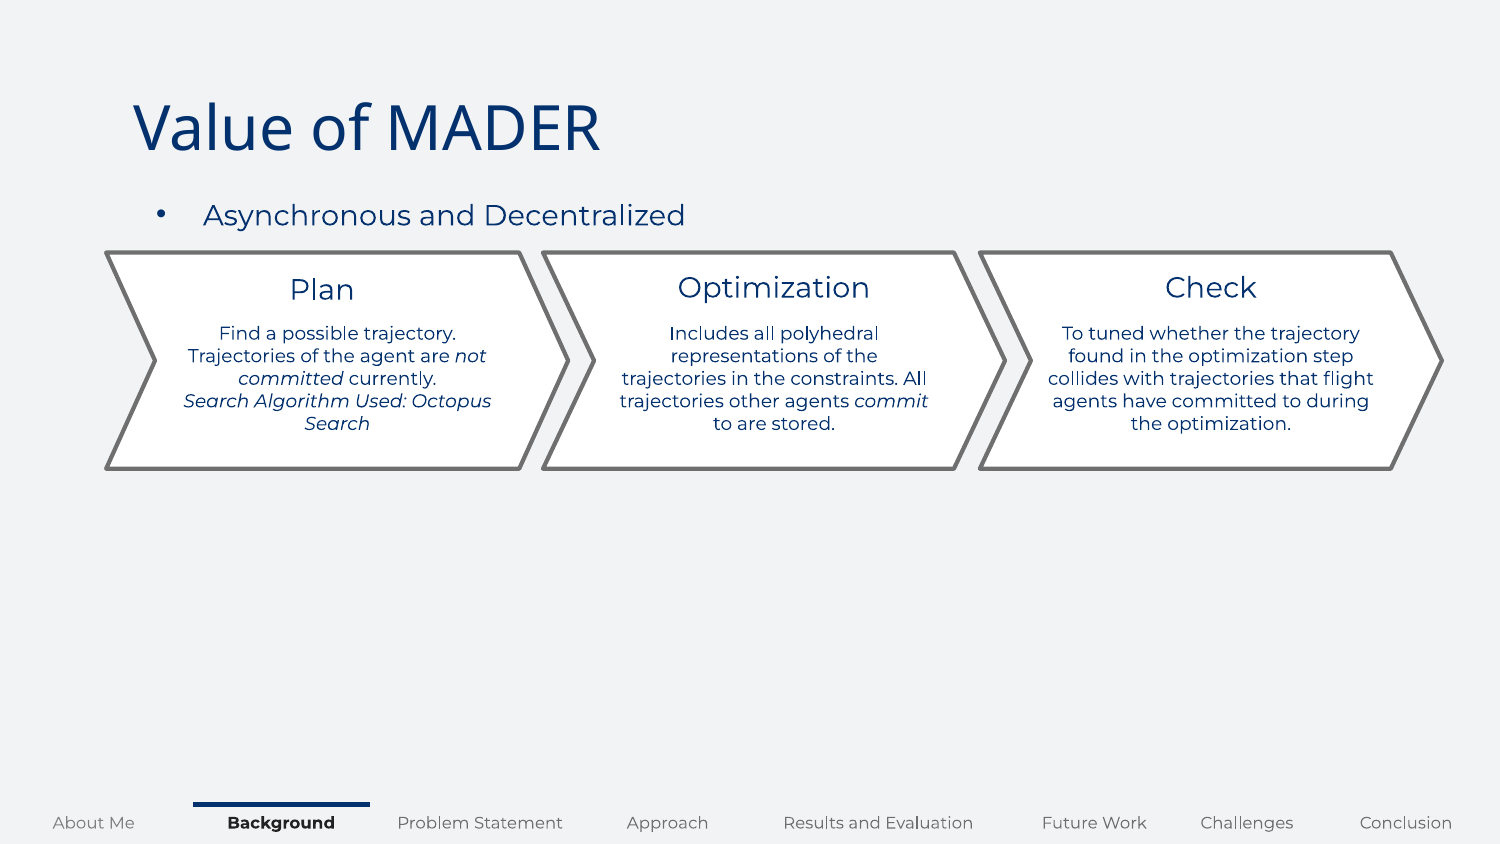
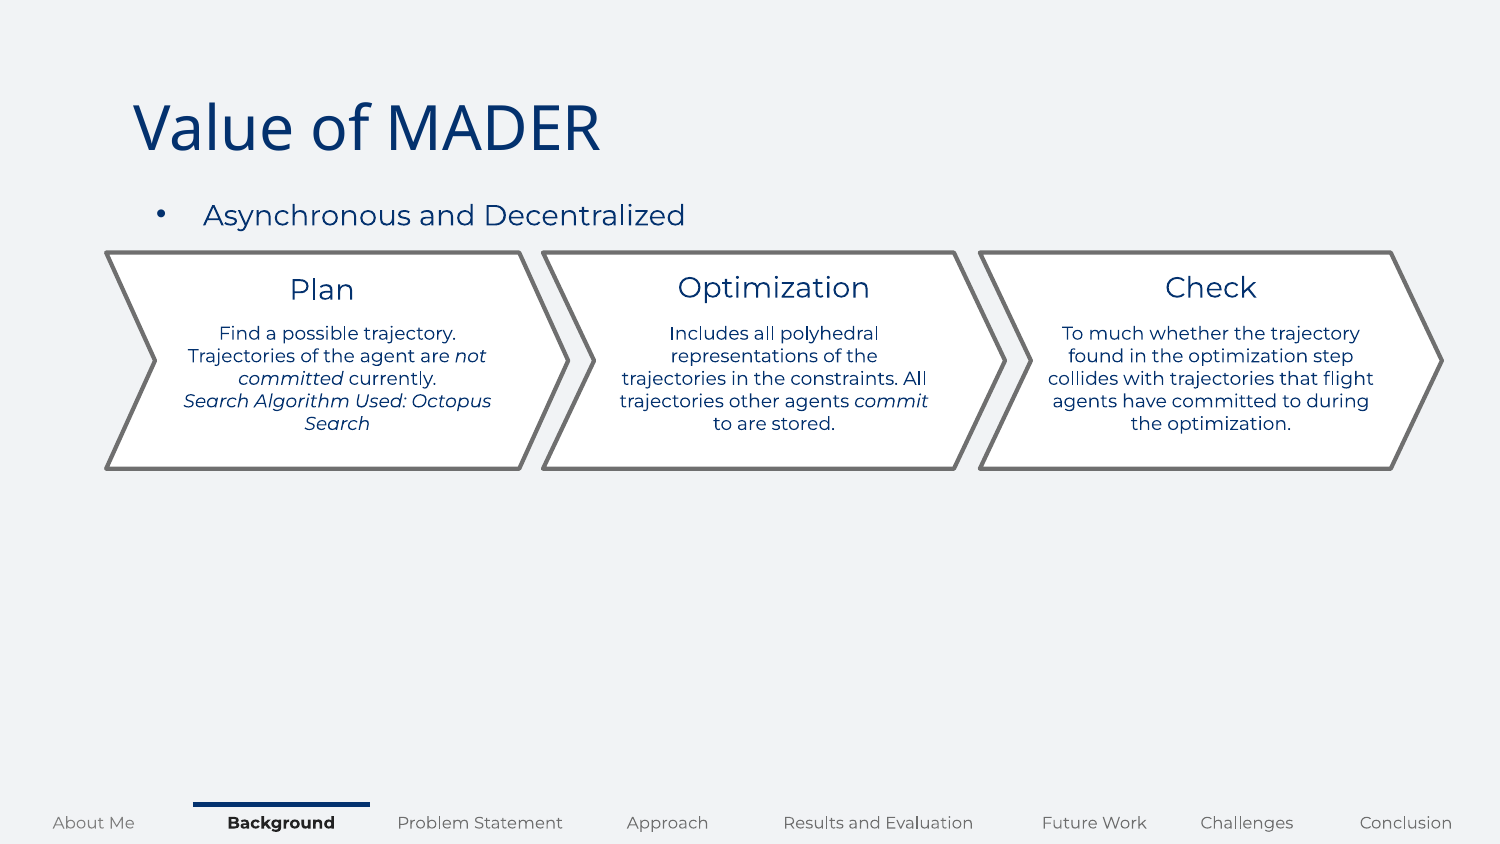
tuned: tuned -> much (1116, 333)
